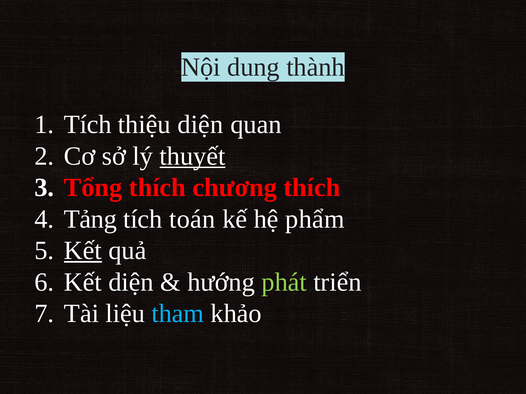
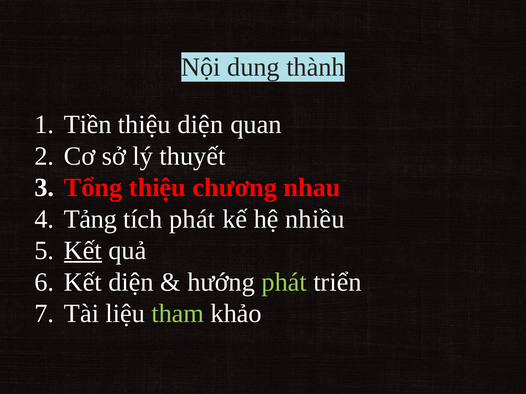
Tích: Tích -> Tiền (88, 125)
thuyết underline: present -> none (192, 156)
Tổng thích: thích -> thiệu (157, 188)
chương thích: thích -> nhau (312, 188)
tích toán: toán -> phát (192, 219)
phẩm: phẩm -> nhiều (315, 219)
tham colour: light blue -> light green (178, 314)
